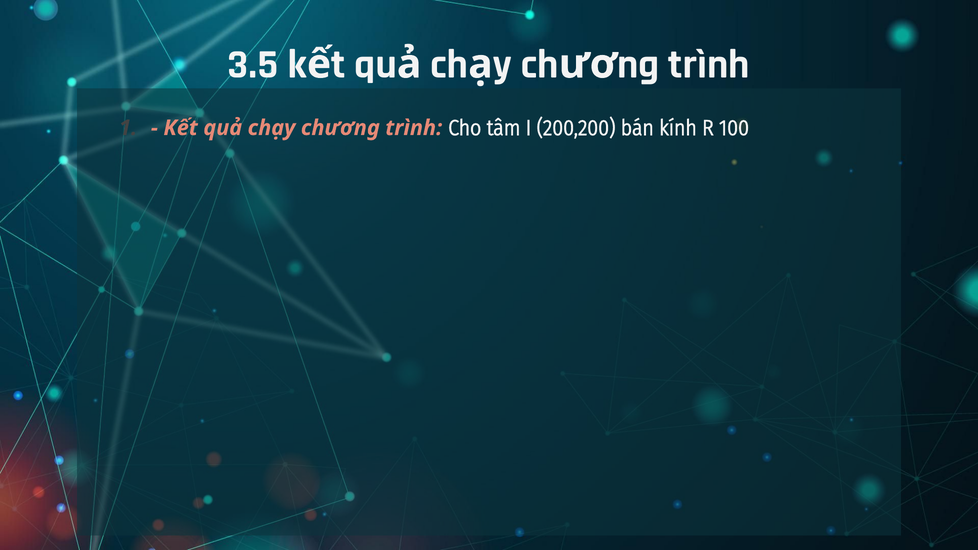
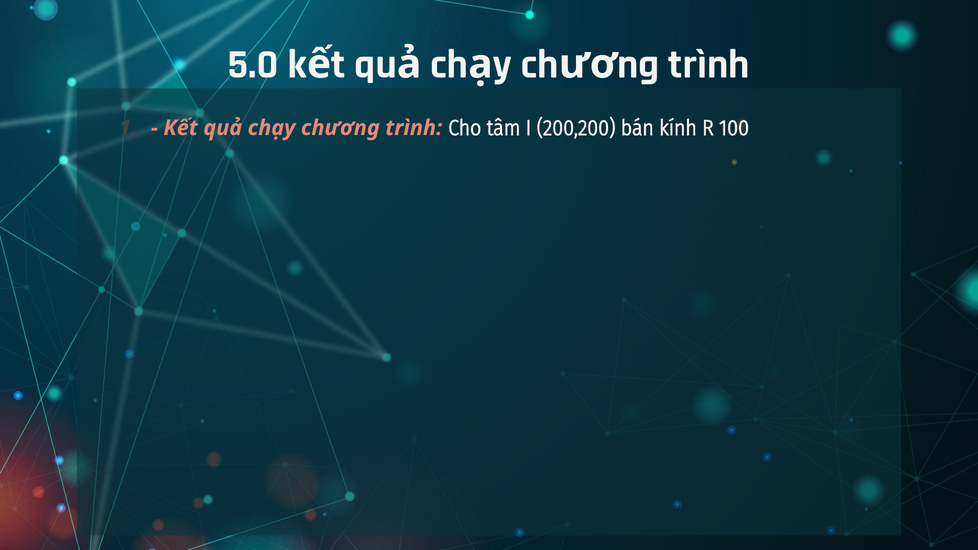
3.5: 3.5 -> 5.0 (253, 64)
